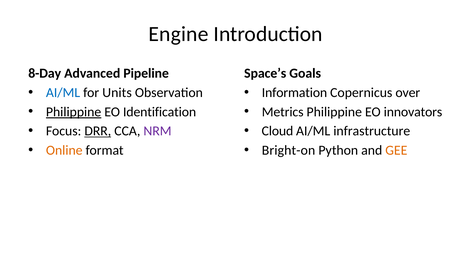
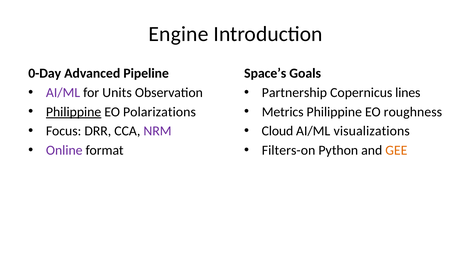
8-Day: 8-Day -> 0-Day (45, 73)
AI/ML colour: blue -> purple (63, 93)
Information: Information -> Partnership (294, 93)
over: over -> lines (408, 93)
Identification: Identification -> Polarizations (159, 112)
innovators: innovators -> roughness (413, 112)
DRR underline: present -> none (98, 131)
infrastructure: infrastructure -> visualizations (372, 131)
Online colour: orange -> purple (64, 150)
Bright-on: Bright-on -> Filters-on (289, 150)
